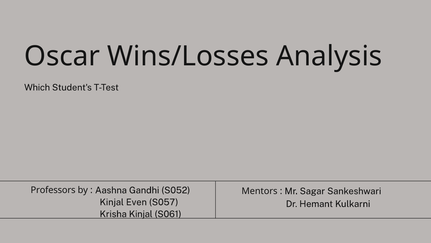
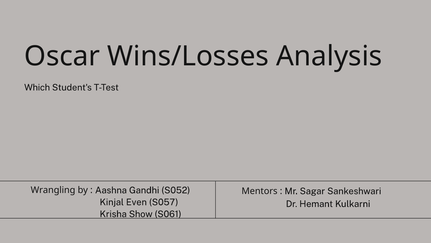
Professors: Professors -> Wrangling (53, 190)
Krisha Kinjal: Kinjal -> Show (141, 214)
